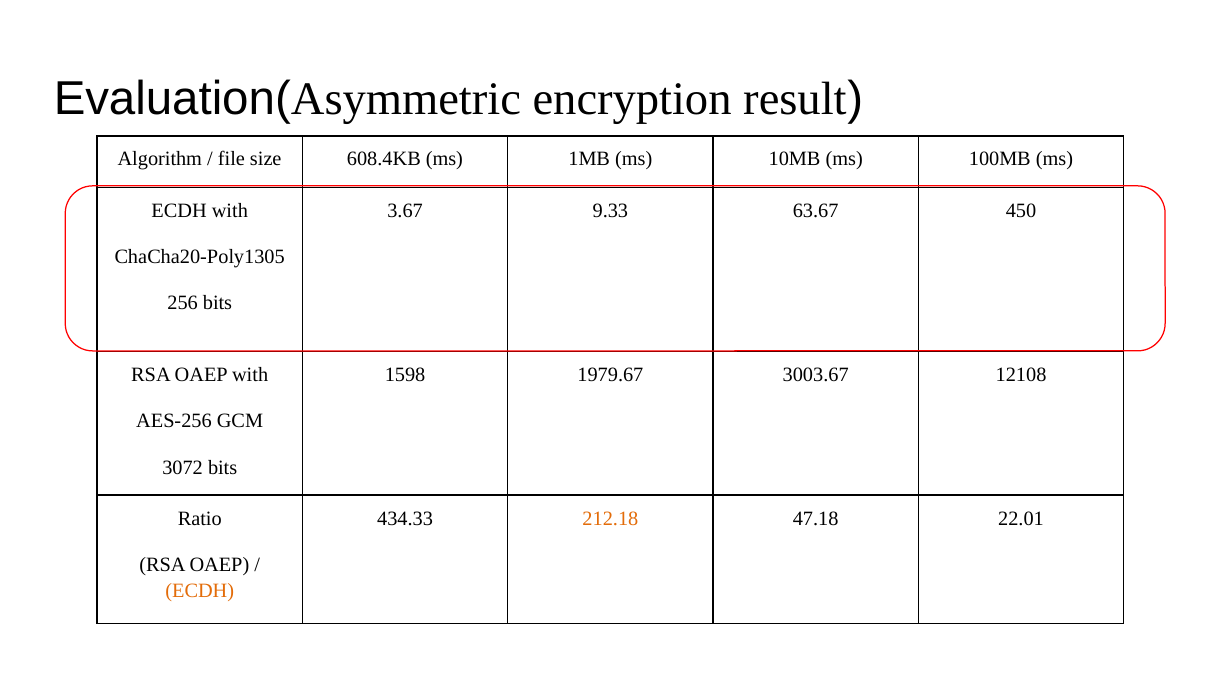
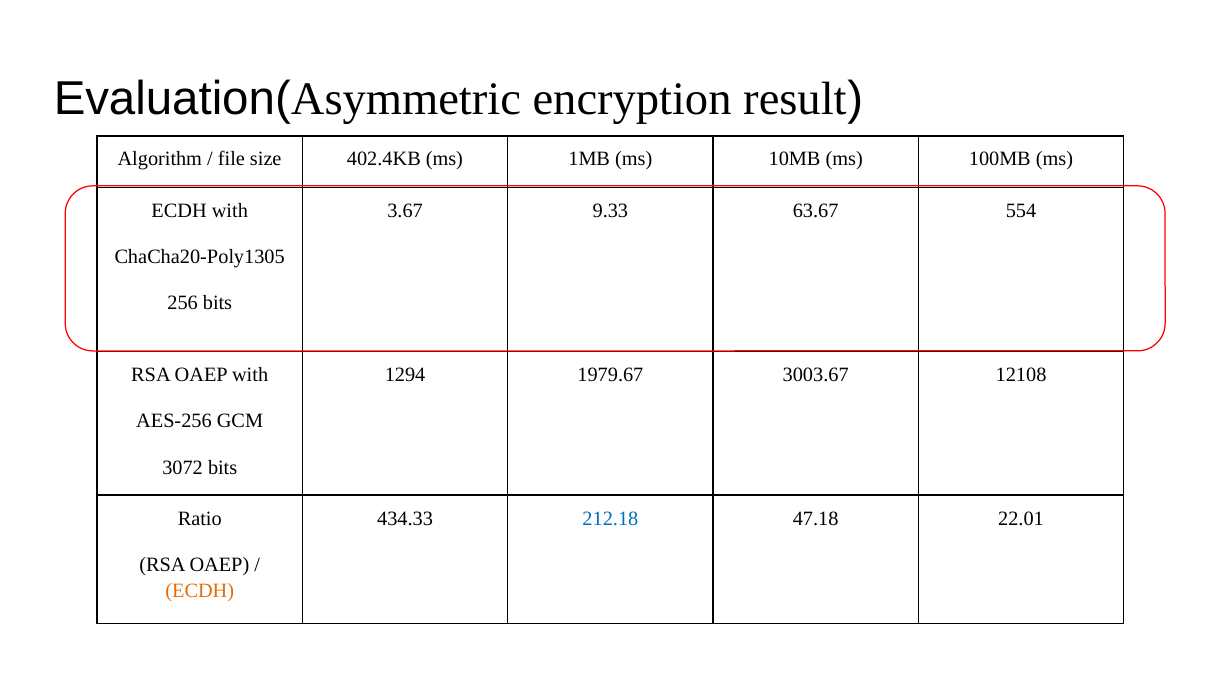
608.4KB: 608.4KB -> 402.4KB (384, 159)
450: 450 -> 554 (1021, 210)
1598: 1598 -> 1294 (405, 375)
212.18 colour: orange -> blue (610, 518)
